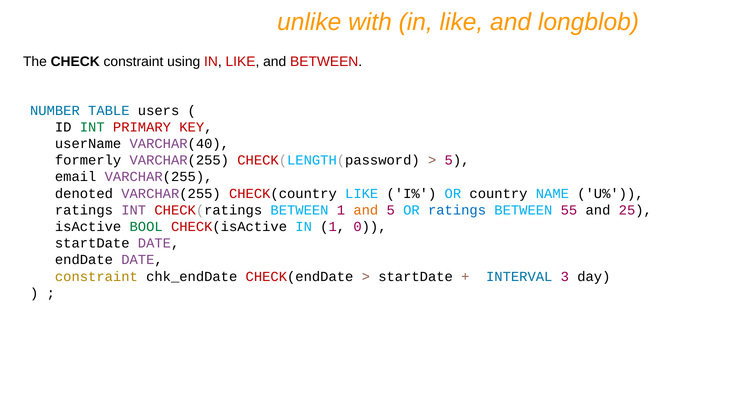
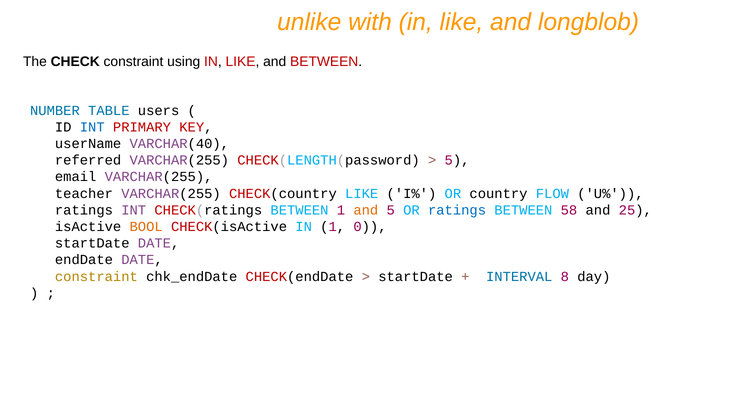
INT colour: green -> blue (92, 127)
formerly: formerly -> referred (88, 160)
denoted: denoted -> teacher (84, 193)
NAME: NAME -> FLOW (552, 193)
55: 55 -> 58 (569, 210)
BOOL colour: green -> orange (146, 226)
3: 3 -> 8 (565, 276)
